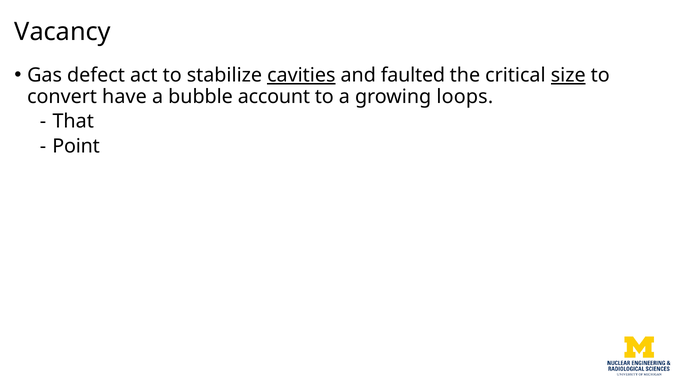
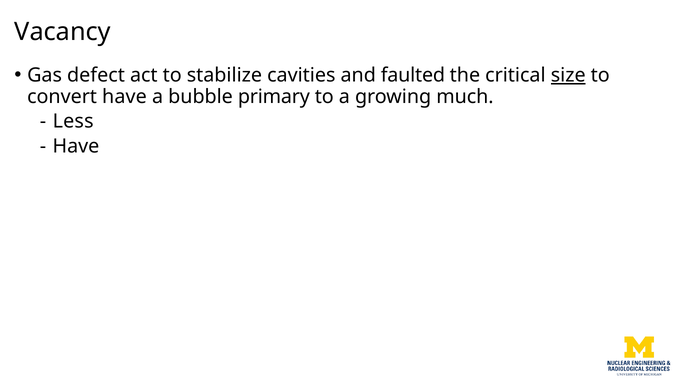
cavities underline: present -> none (301, 75)
account: account -> primary (274, 97)
loops: loops -> much (465, 97)
That: That -> Less (73, 121)
Point: Point -> Have (76, 146)
